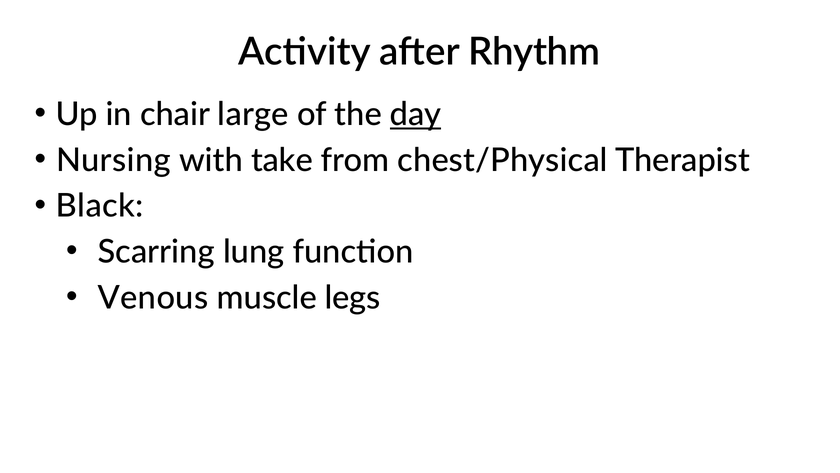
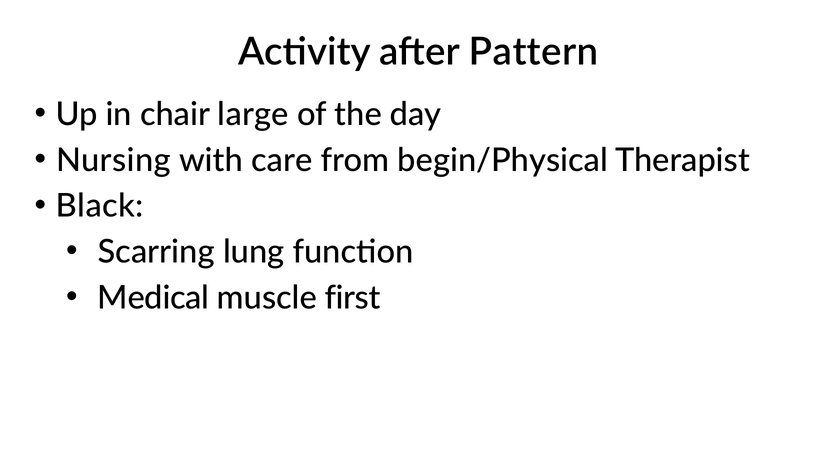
Rhythm: Rhythm -> Pattern (534, 52)
day underline: present -> none (416, 114)
take: take -> care (282, 160)
chest/Physical: chest/Physical -> begin/Physical (503, 160)
Venous: Venous -> Medical (153, 297)
legs: legs -> first (353, 297)
